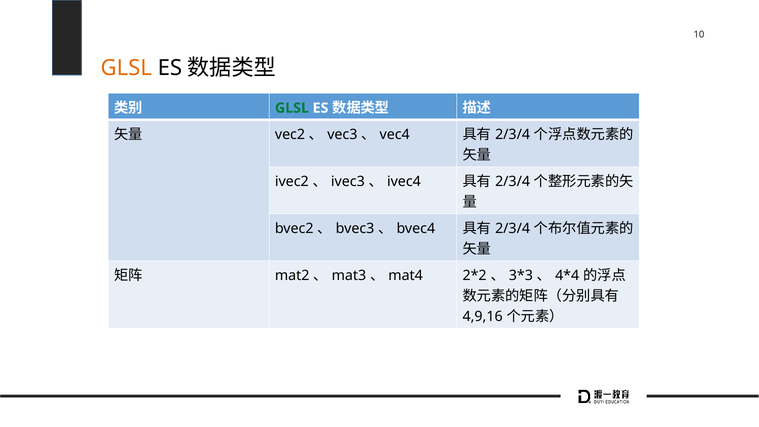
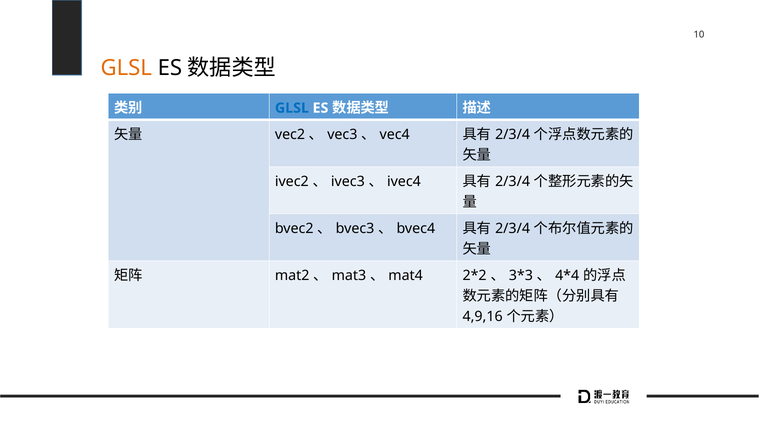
GLSL colour: green -> blue (292, 108)
